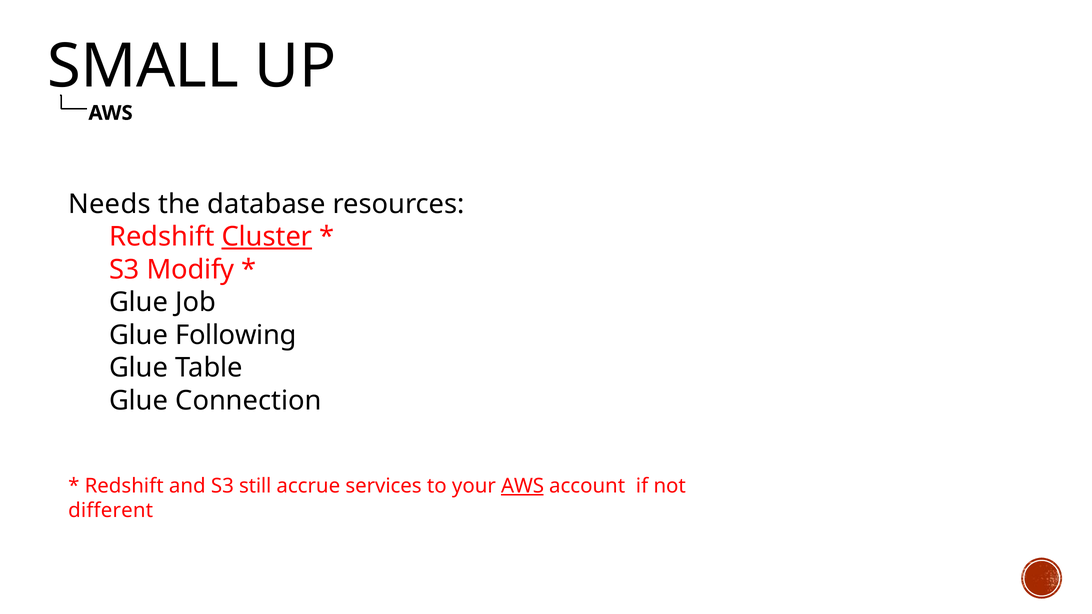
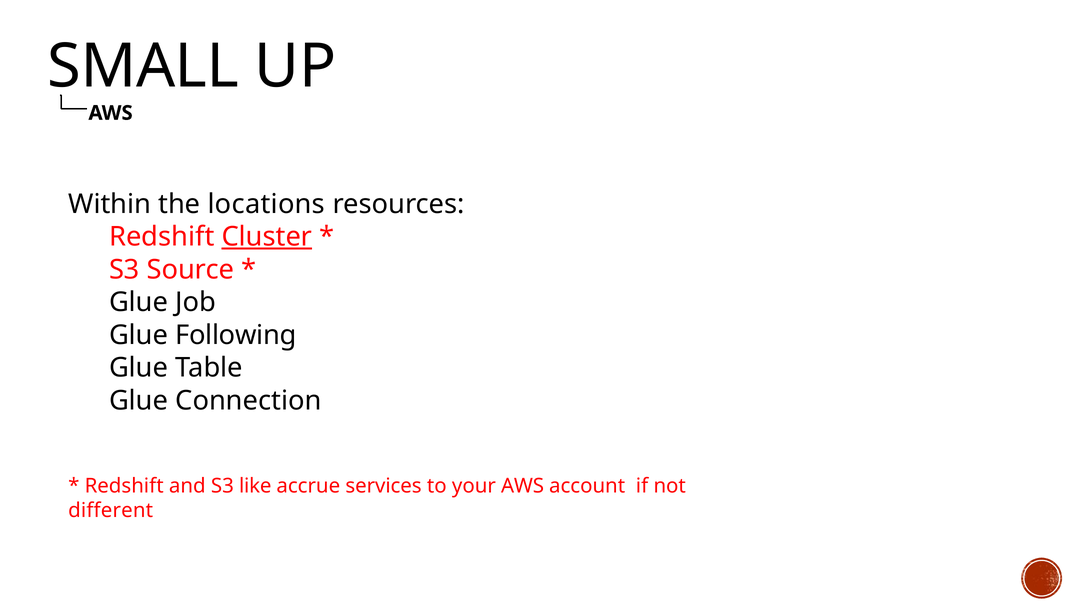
Needs: Needs -> Within (110, 204)
database: database -> locations (266, 204)
Modify: Modify -> Source (191, 270)
still: still -> like (255, 486)
AWS underline: present -> none (523, 486)
